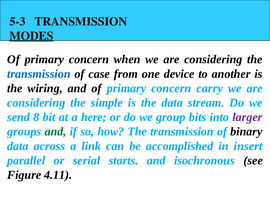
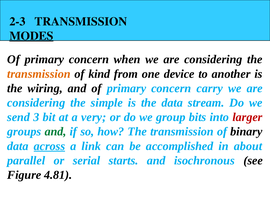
5-3: 5-3 -> 2-3 (17, 21)
transmission colour: blue -> orange (39, 74)
case: case -> kind (99, 74)
8: 8 -> 3 (36, 117)
here: here -> very (94, 117)
larger colour: purple -> red (247, 117)
across underline: none -> present (49, 146)
insert: insert -> about (248, 146)
4.11: 4.11 -> 4.81 (58, 174)
